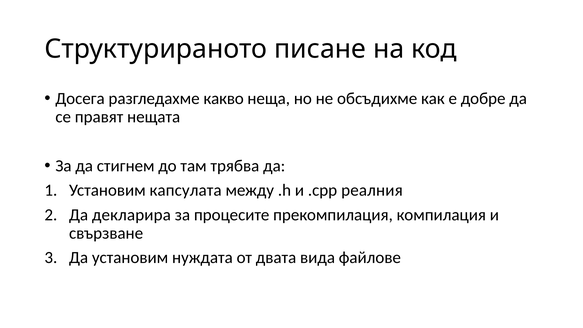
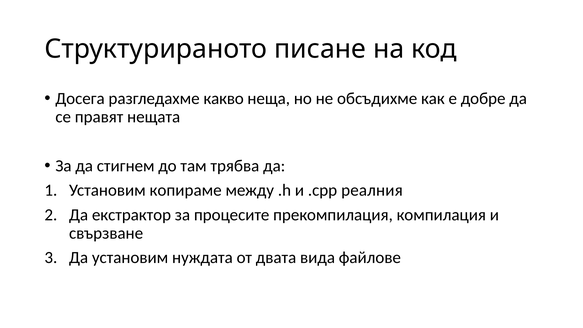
капсулата: капсулата -> копираме (186, 190)
декларира: декларира -> екстрактор (131, 215)
